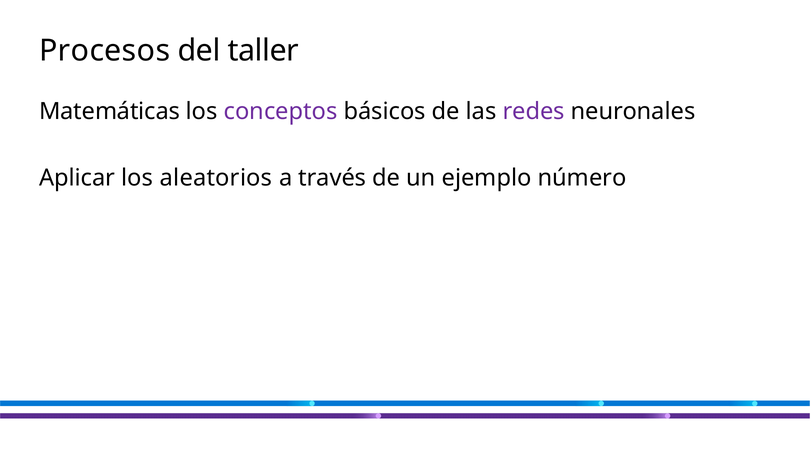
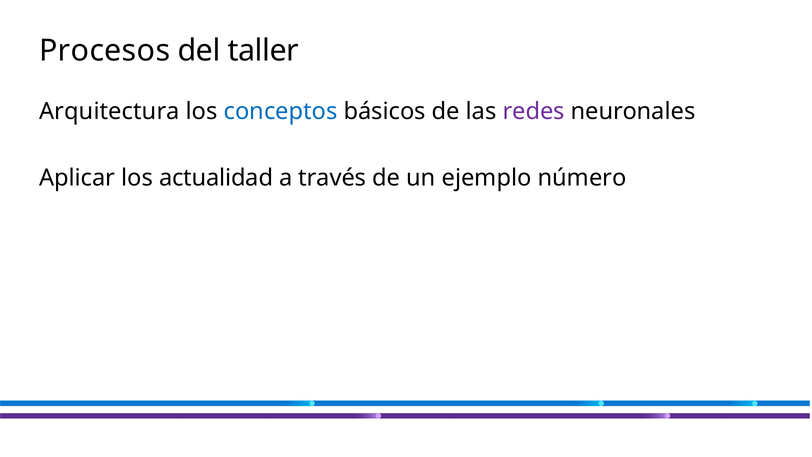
Matemáticas: Matemáticas -> Arquitectura (109, 111)
conceptos colour: purple -> blue (281, 111)
aleatorios: aleatorios -> actualidad (216, 178)
